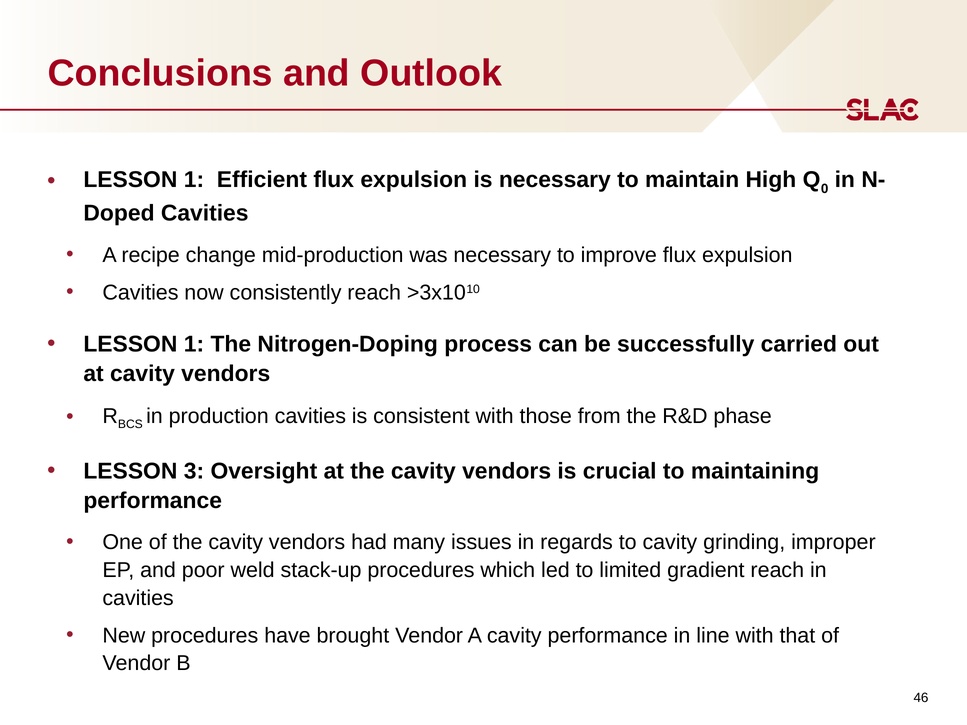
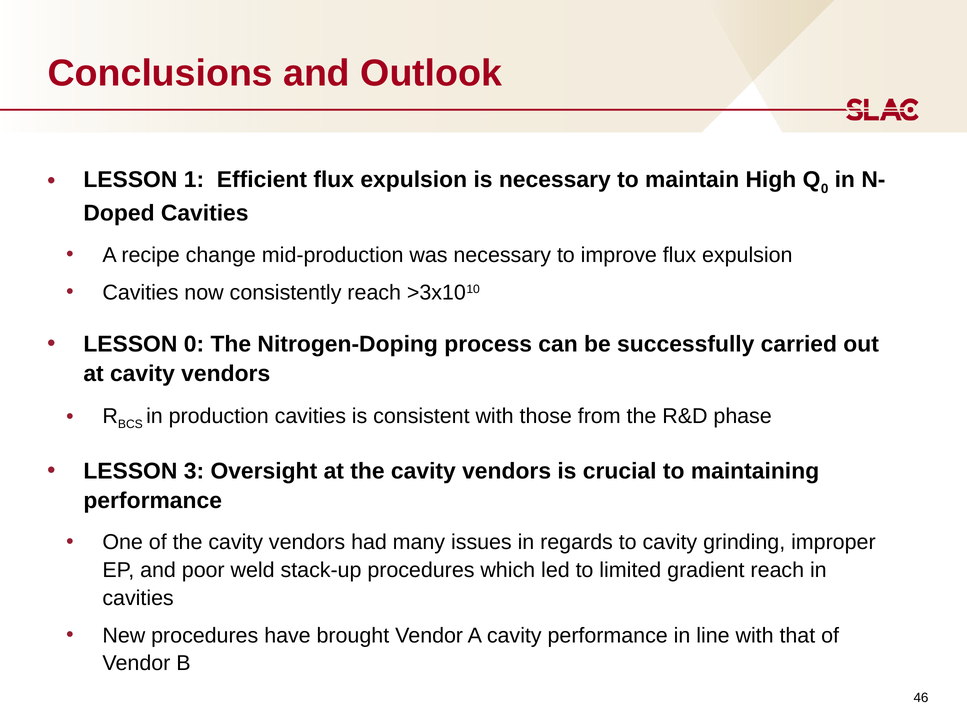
1: 1 -> 0 (194, 344)
